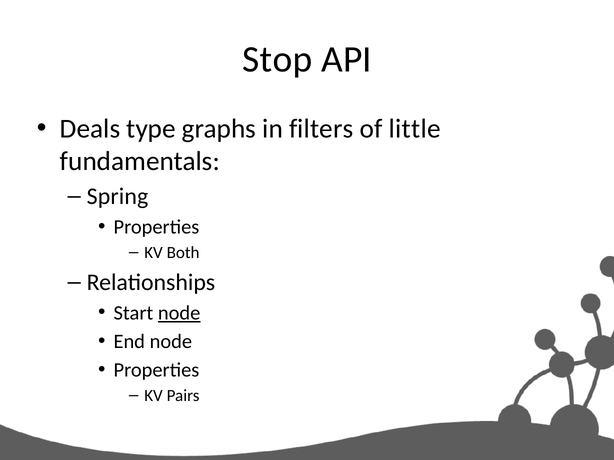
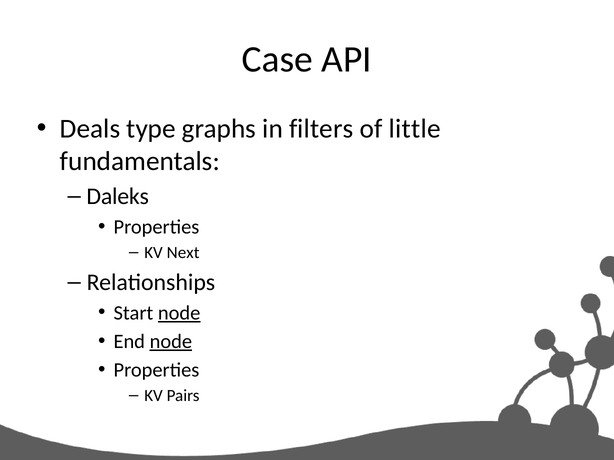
Stop: Stop -> Case (277, 59)
Spring: Spring -> Daleks (118, 197)
Both: Both -> Next (183, 253)
node underline: none -> present (171, 342)
